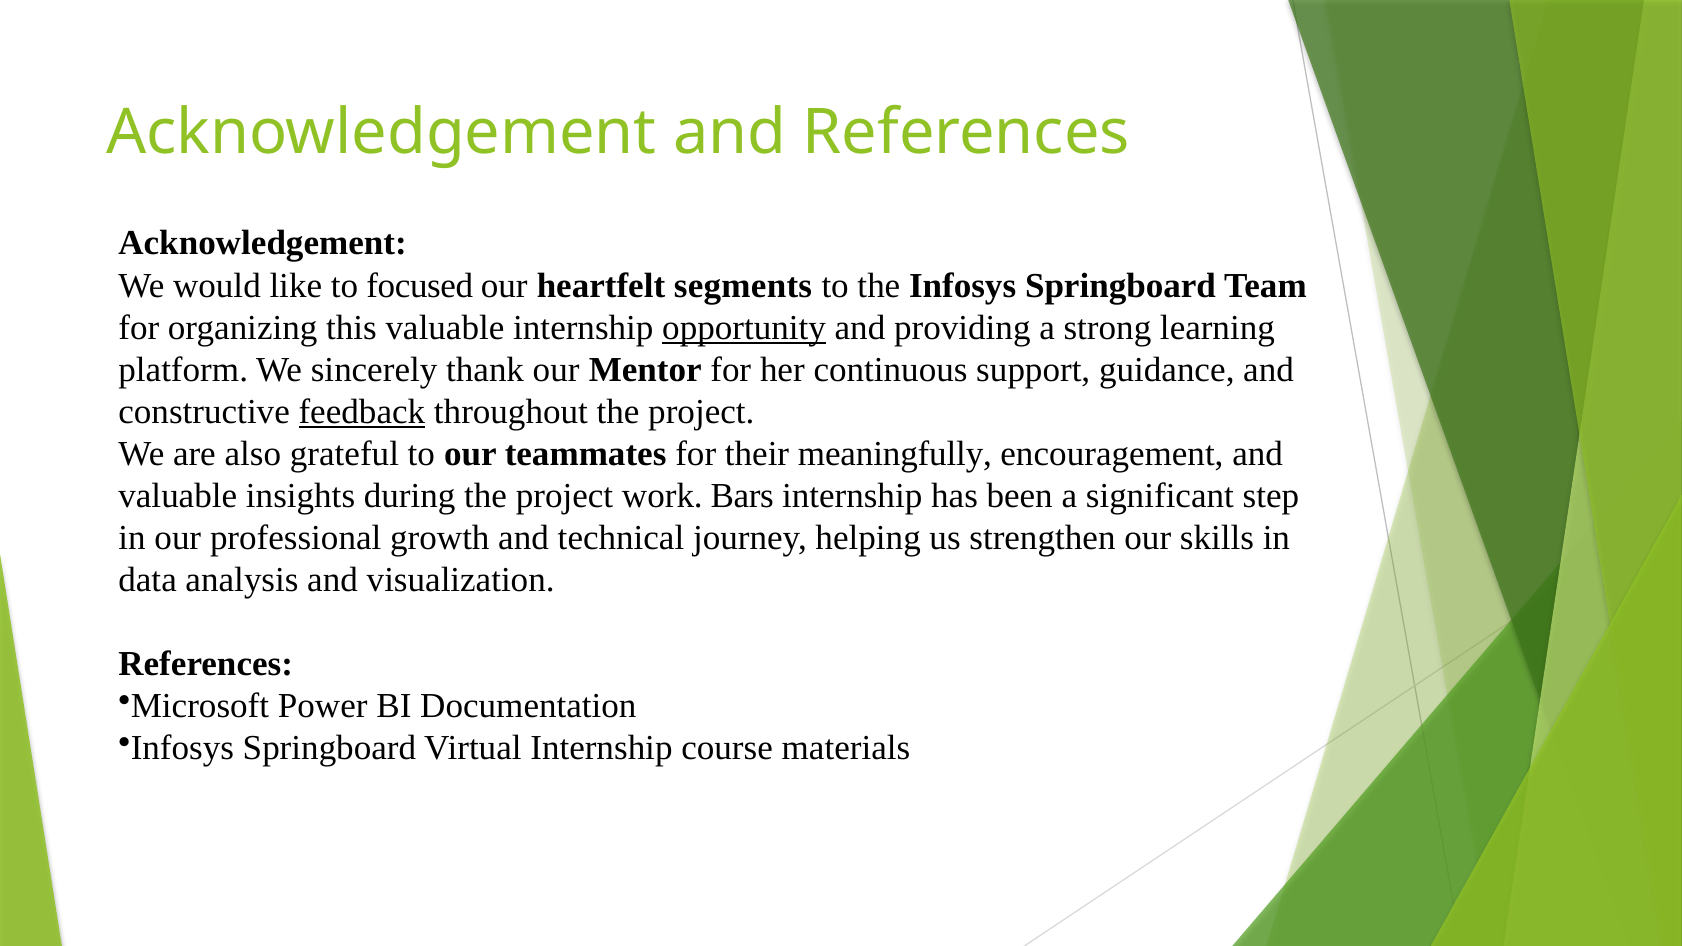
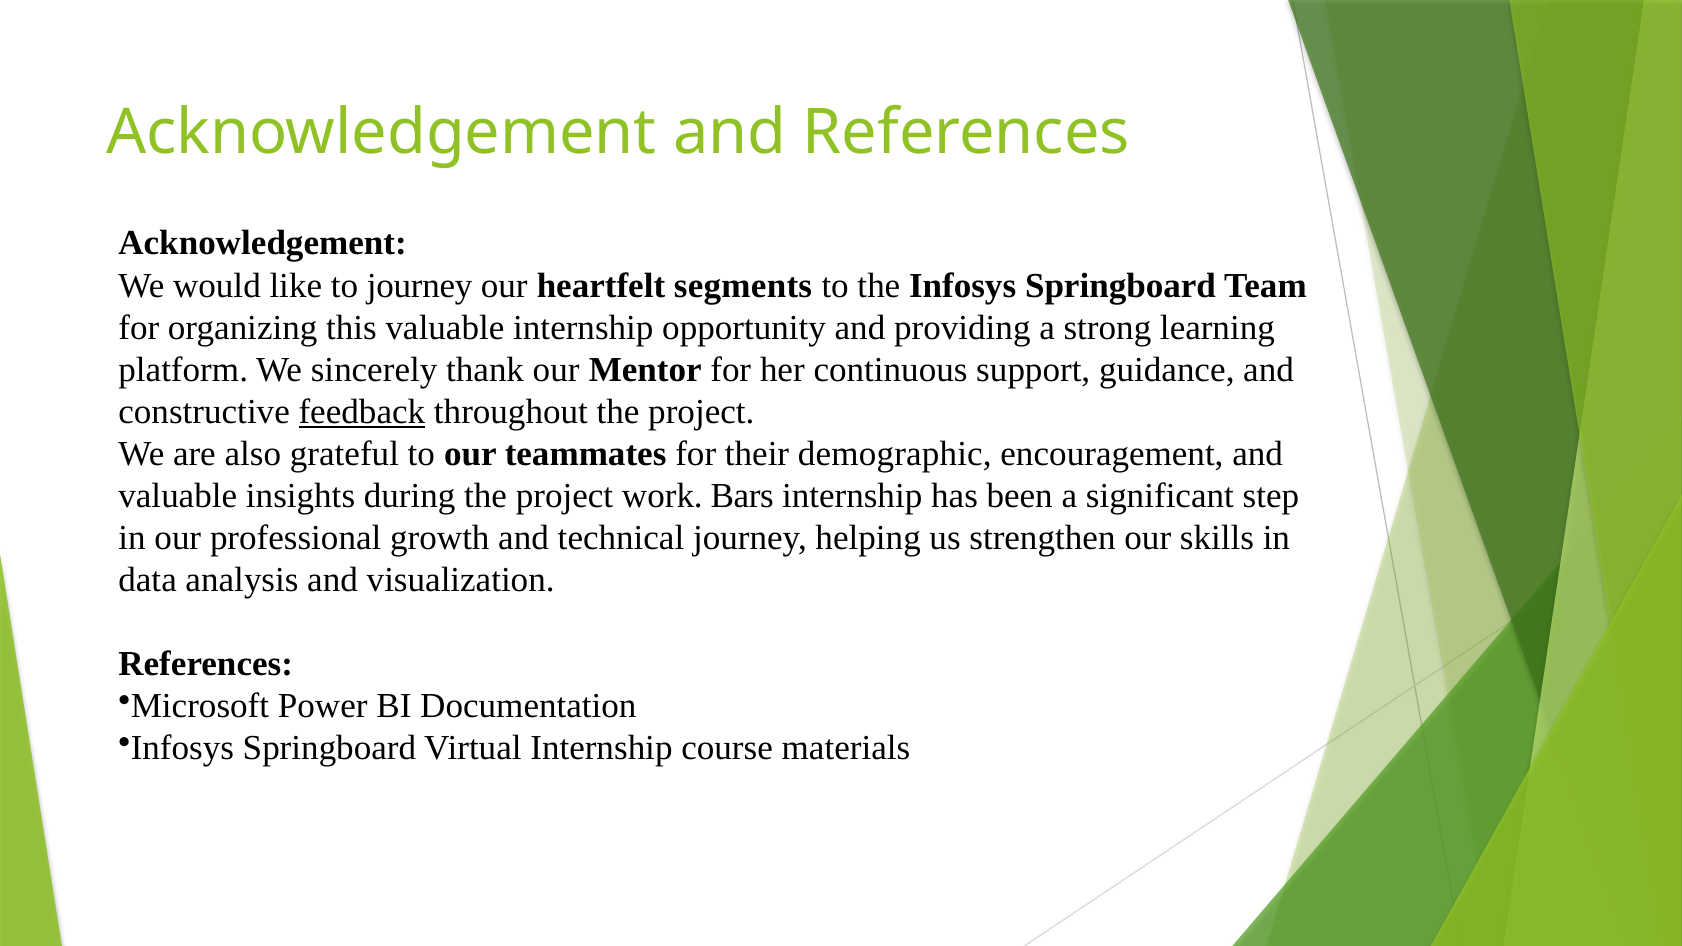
to focused: focused -> journey (420, 286)
opportunity underline: present -> none (744, 328)
meaningfully: meaningfully -> demographic (895, 454)
